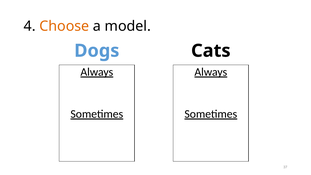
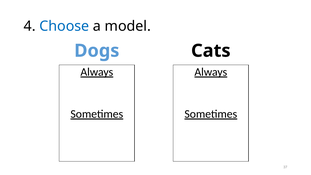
Choose colour: orange -> blue (64, 26)
